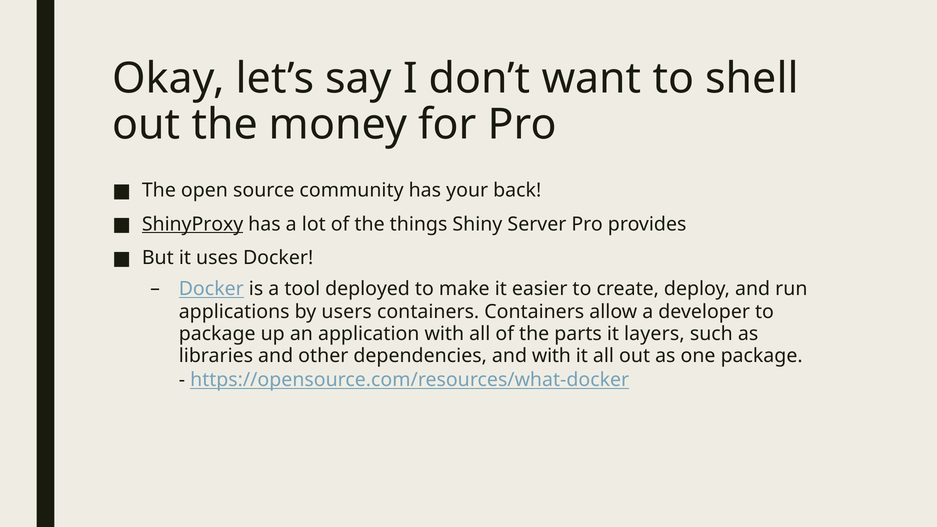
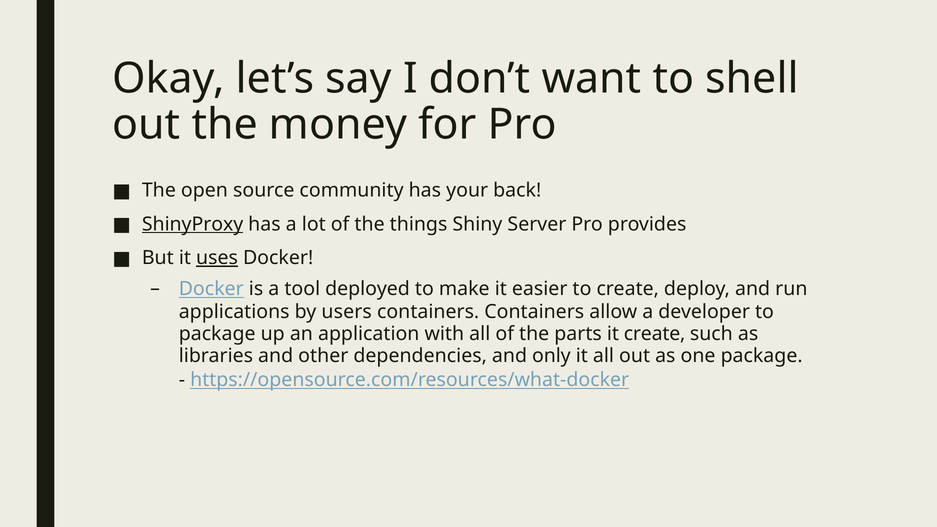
uses underline: none -> present (217, 258)
it layers: layers -> create (655, 334)
and with: with -> only (551, 356)
